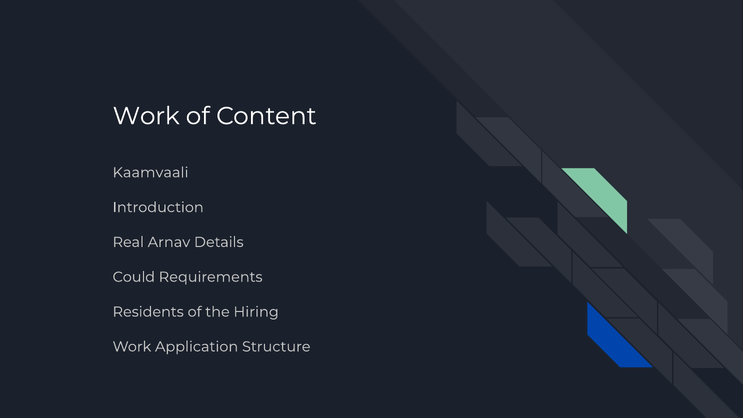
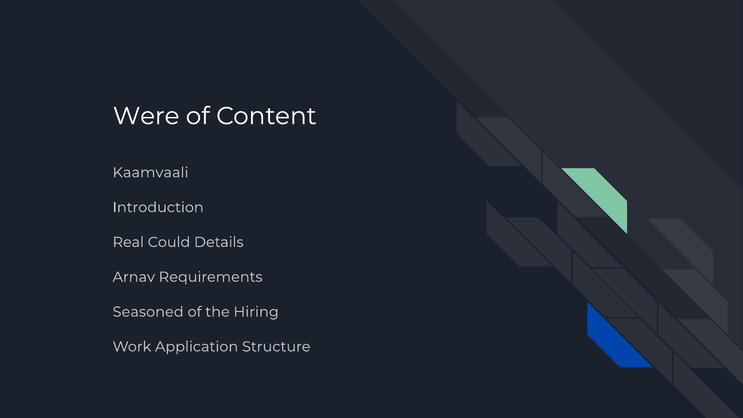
Work: Work -> Were (146, 116)
Arnav: Arnav -> Could (169, 242)
Could: Could -> Arnav (134, 277)
Residents: Residents -> Seasoned (148, 312)
